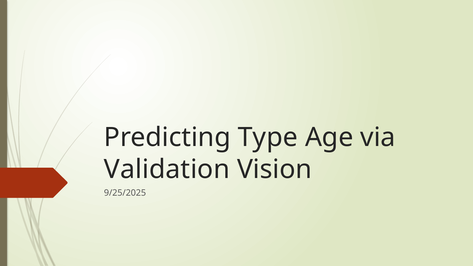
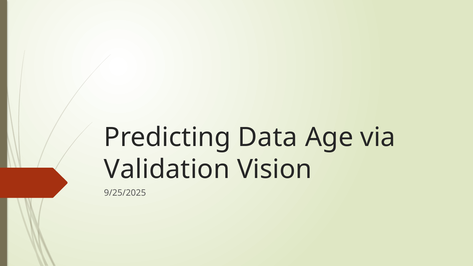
Type: Type -> Data (268, 138)
